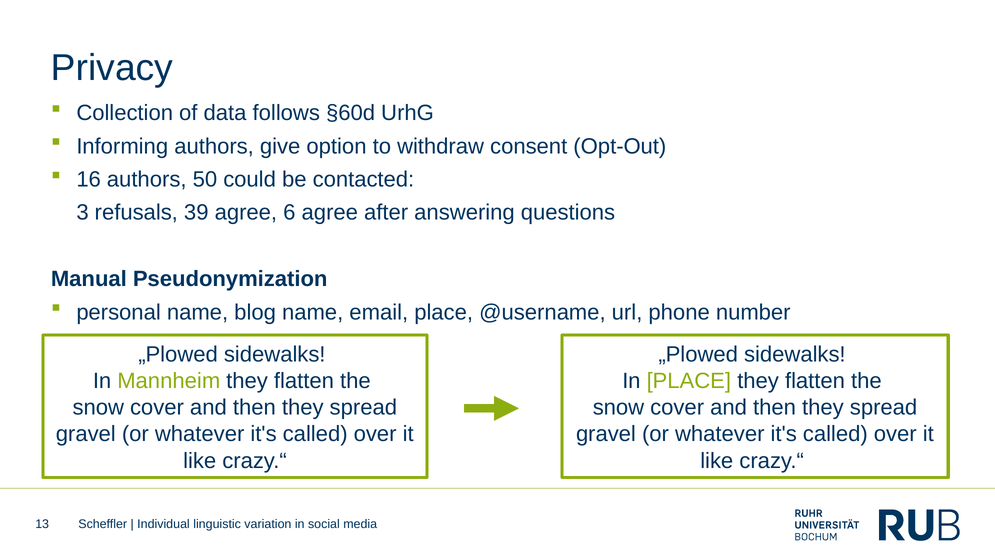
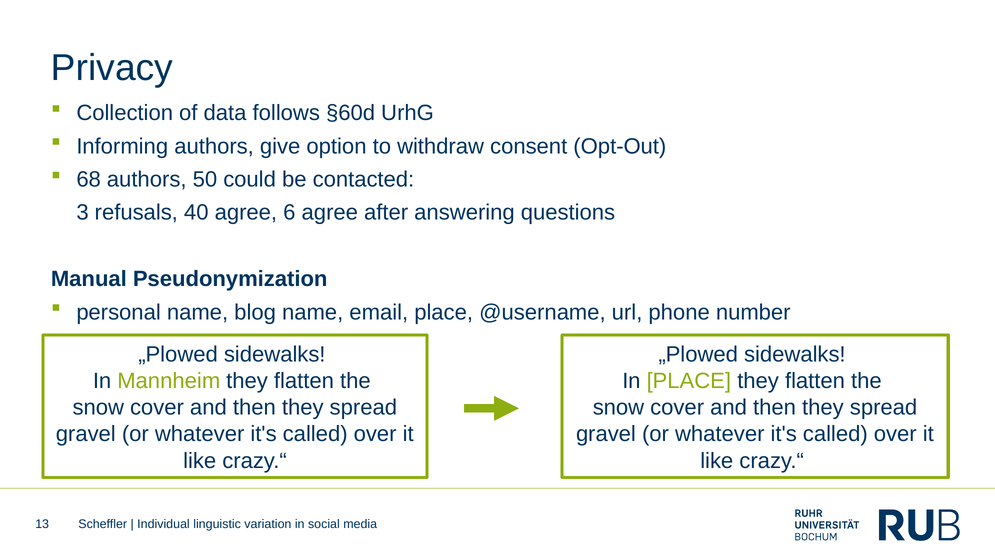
16: 16 -> 68 (89, 179)
39: 39 -> 40 (196, 213)
